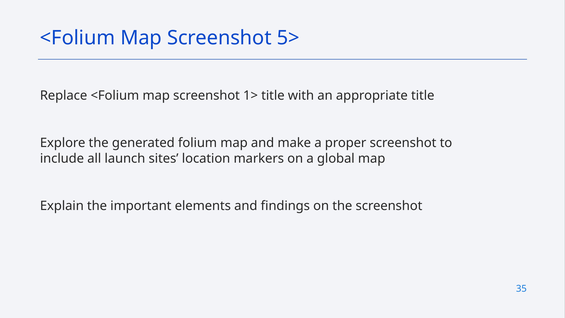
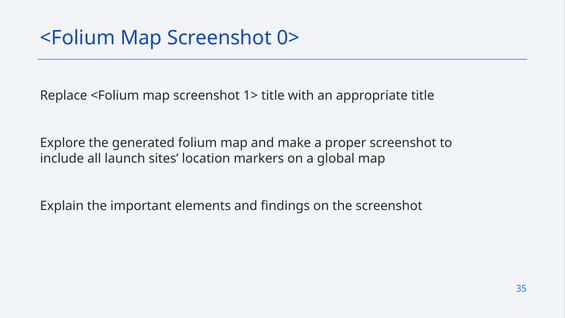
5>: 5> -> 0> (288, 38)
